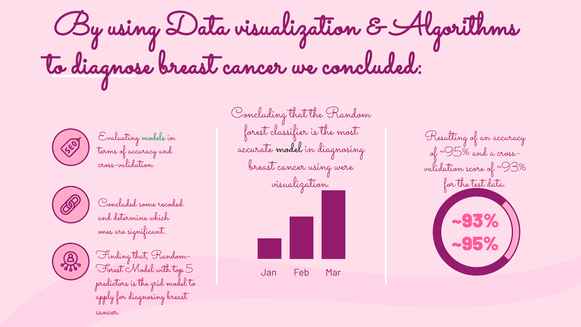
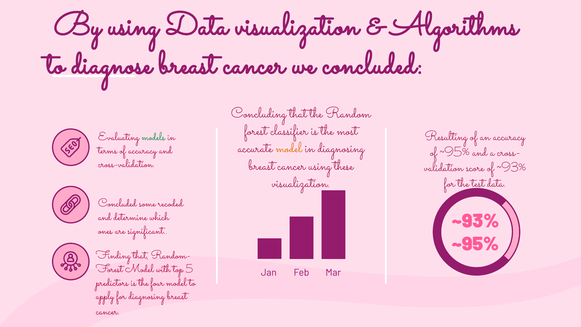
model colour: black -> orange (289, 147)
were: were -> these (344, 165)
grid: grid -> four (157, 282)
